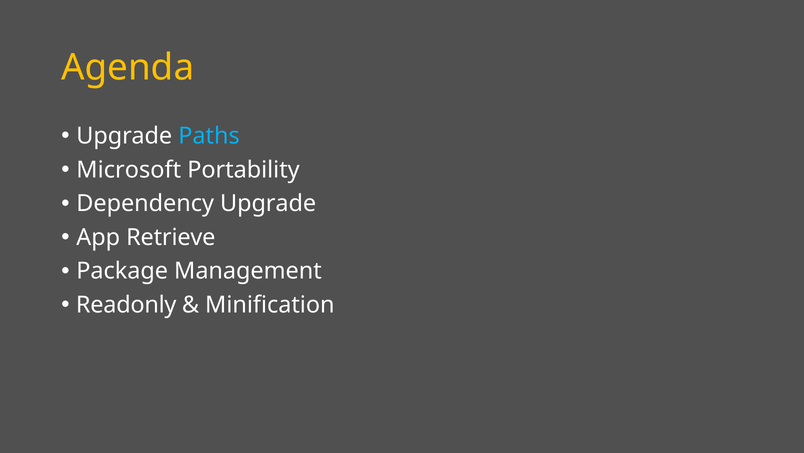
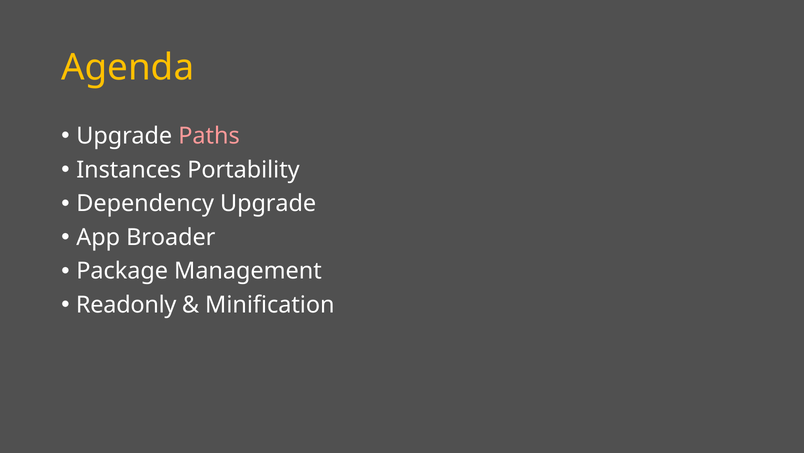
Paths colour: light blue -> pink (209, 136)
Microsoft: Microsoft -> Instances (129, 170)
Retrieve: Retrieve -> Broader (171, 237)
